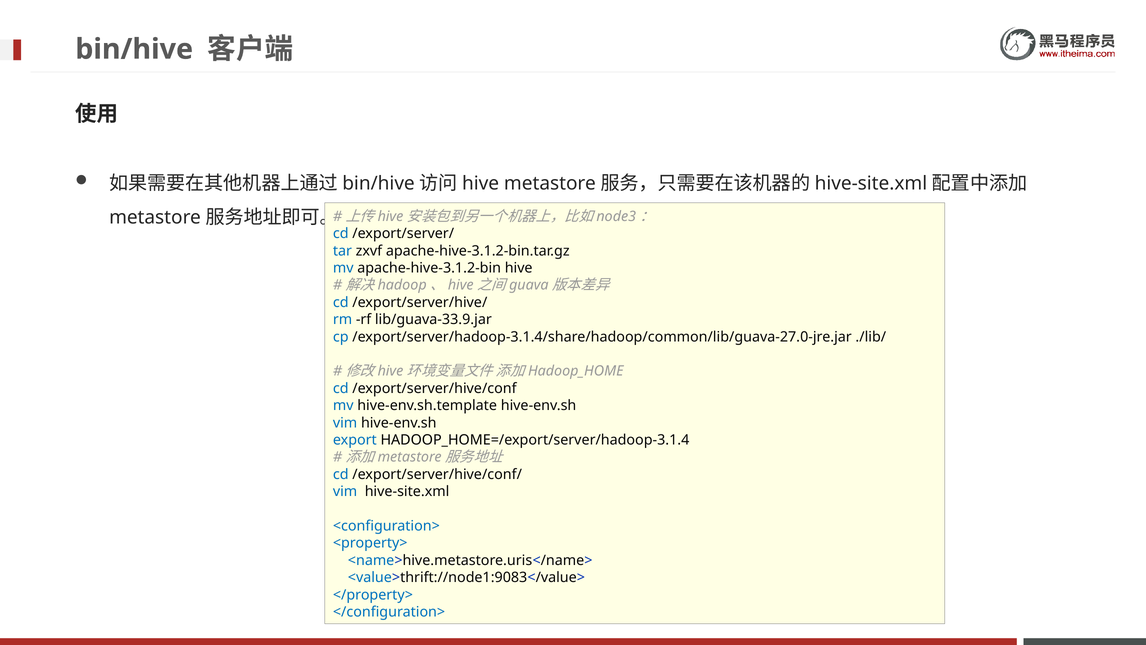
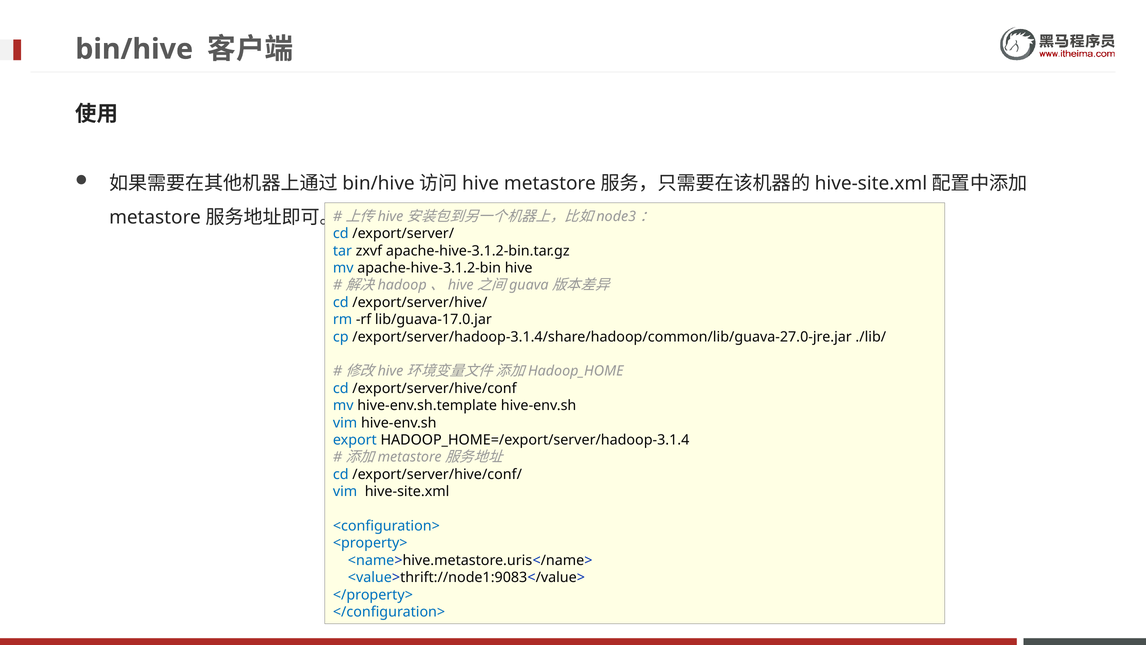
lib/guava-33.9.jar: lib/guava-33.9.jar -> lib/guava-17.0.jar (433, 319)
